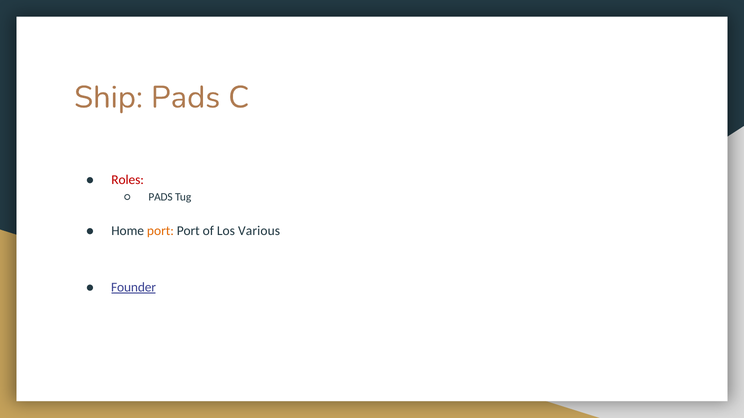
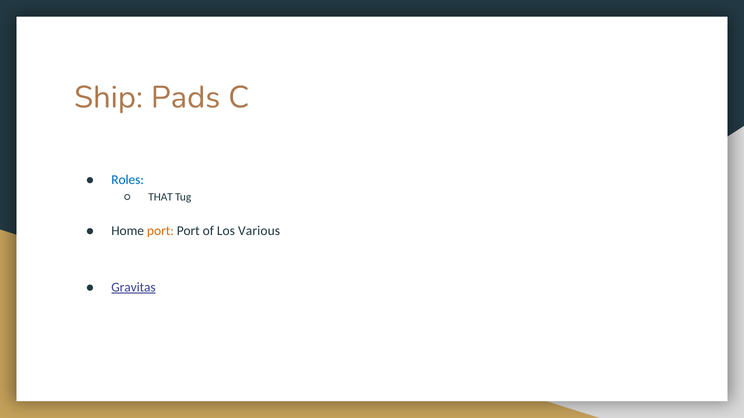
Roles colour: red -> blue (128, 180)
PADS: PADS -> THAT (161, 197)
Founder: Founder -> Gravitas (134, 288)
